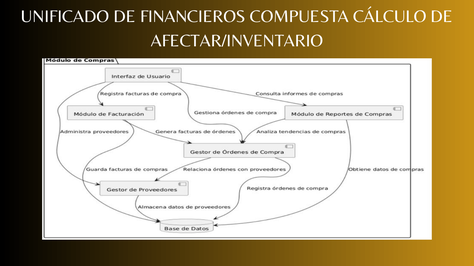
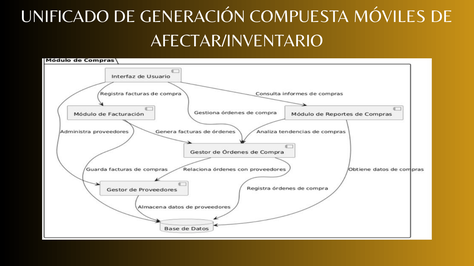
FINANCIEROS: FINANCIEROS -> GENERACIÓN (193, 16)
CÁLCULO: CÁLCULO -> MÓVILES (390, 16)
